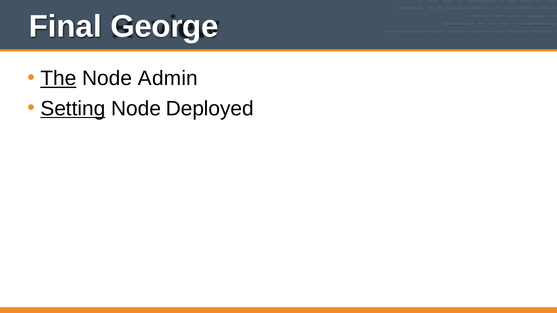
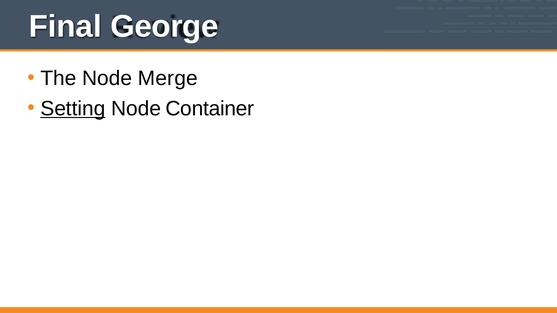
The underline: present -> none (58, 78)
Admin: Admin -> Merge (168, 78)
Deployed: Deployed -> Container (210, 109)
